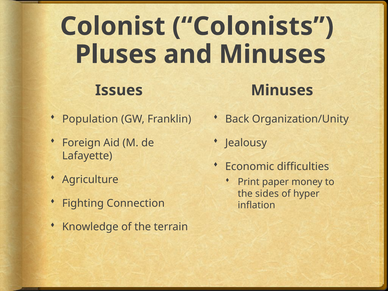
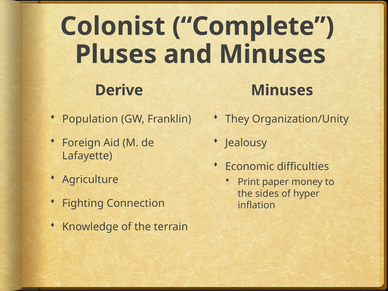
Colonists: Colonists -> Complete (253, 26)
Issues: Issues -> Derive (119, 90)
Back: Back -> They (237, 119)
